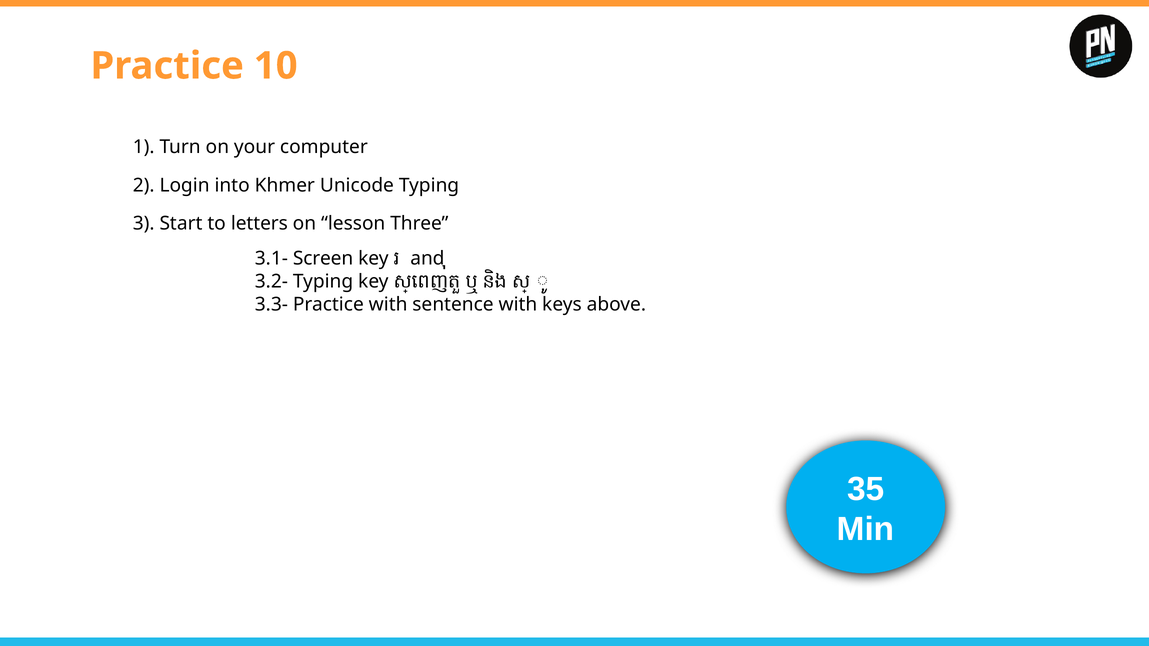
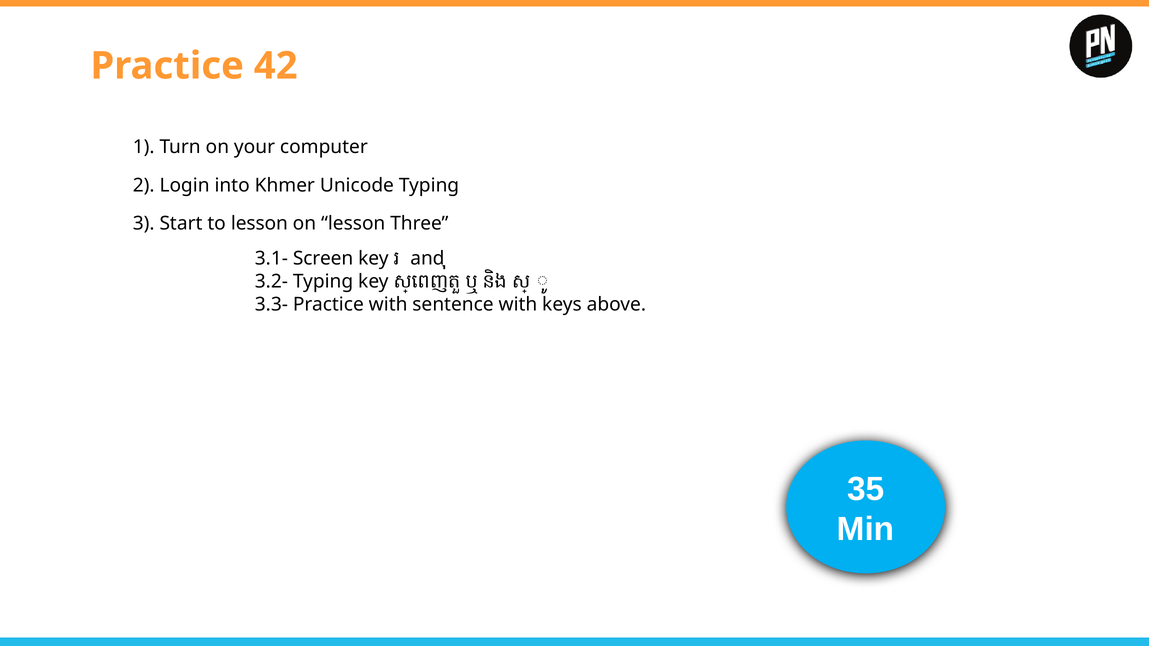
10: 10 -> 42 (276, 66)
to letters: letters -> lesson (259, 224)
